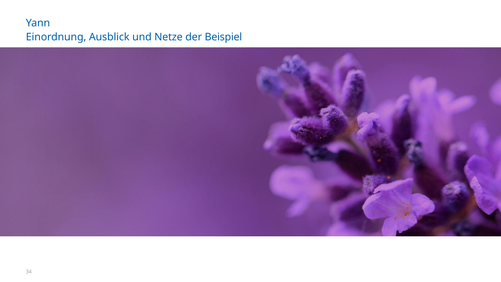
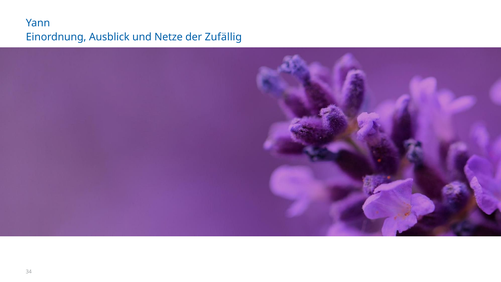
Beispiel: Beispiel -> Zufällig (223, 37)
